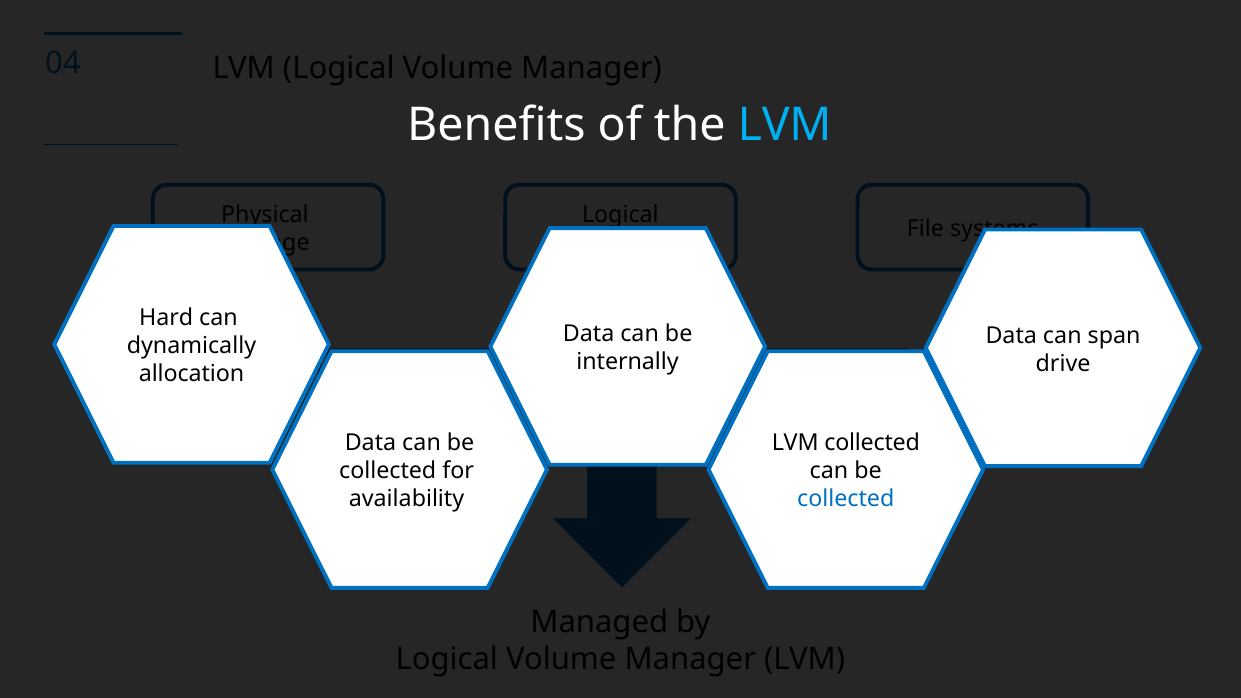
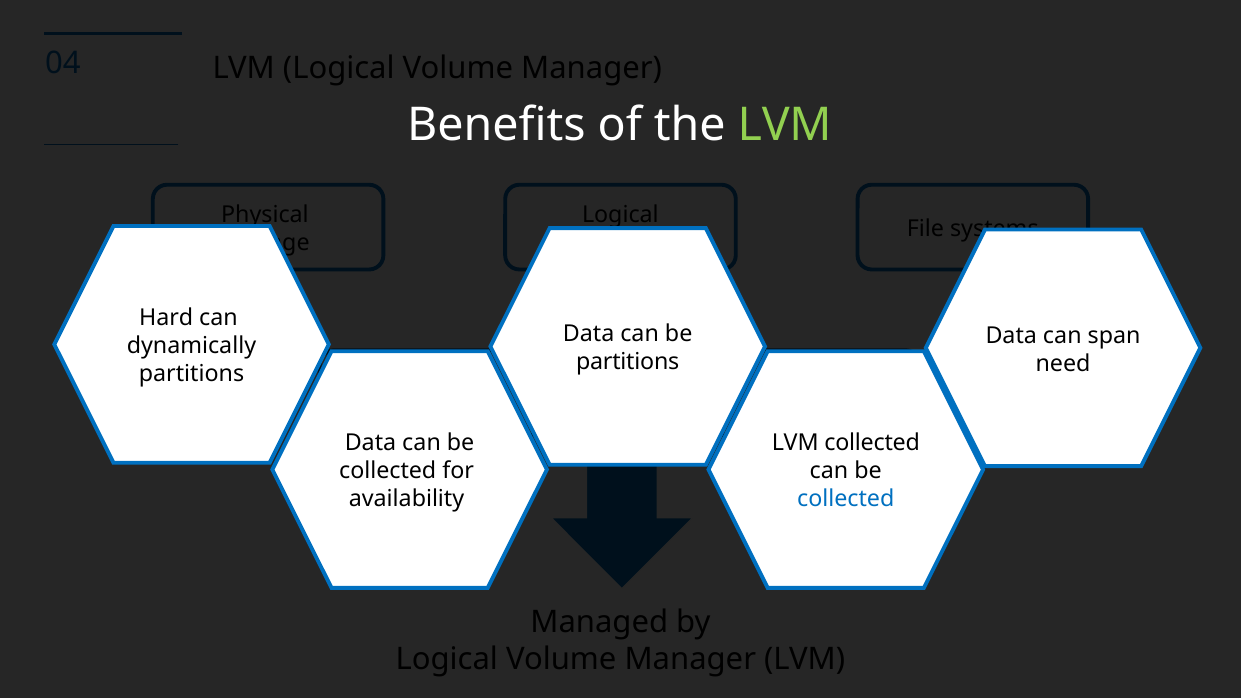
LVM colour: light blue -> light green (785, 125)
internally: internally -> partitions (628, 362)
drive: drive -> need (1063, 363)
allocation: allocation -> partitions (192, 374)
